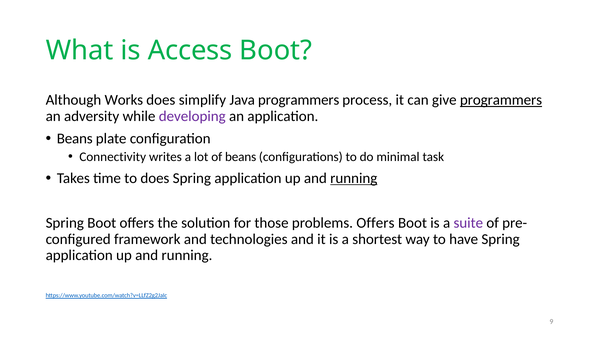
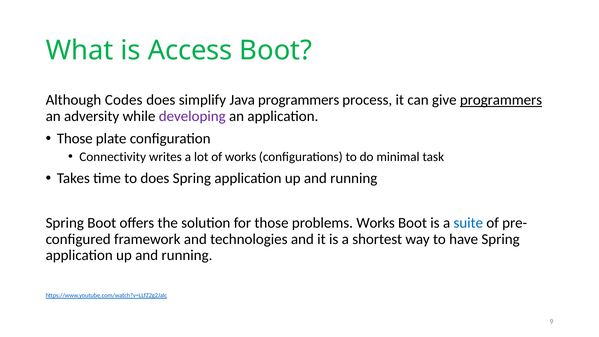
Works: Works -> Codes (124, 100)
Beans: Beans -> Those (75, 139)
of beans: beans -> works (241, 157)
running underline: present -> none (354, 178)
problems Offers: Offers -> Works (376, 223)
suite colour: purple -> blue (468, 223)
